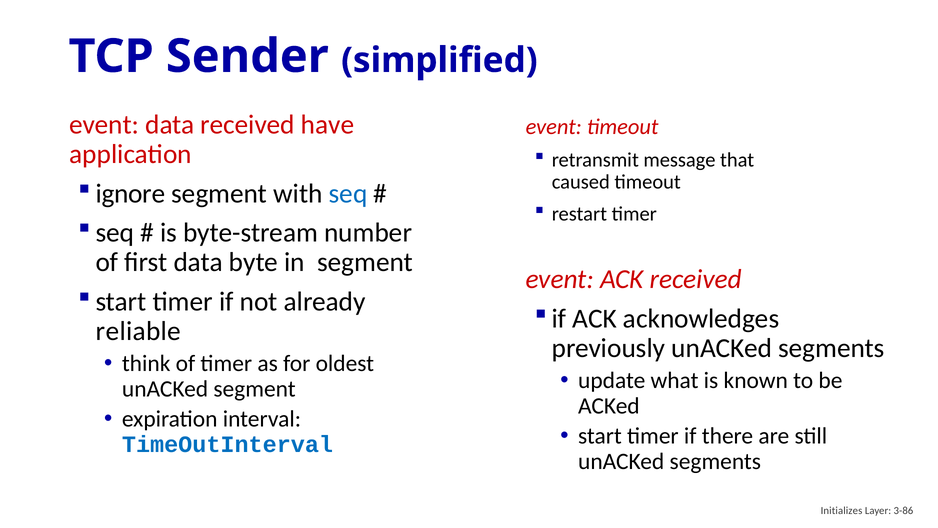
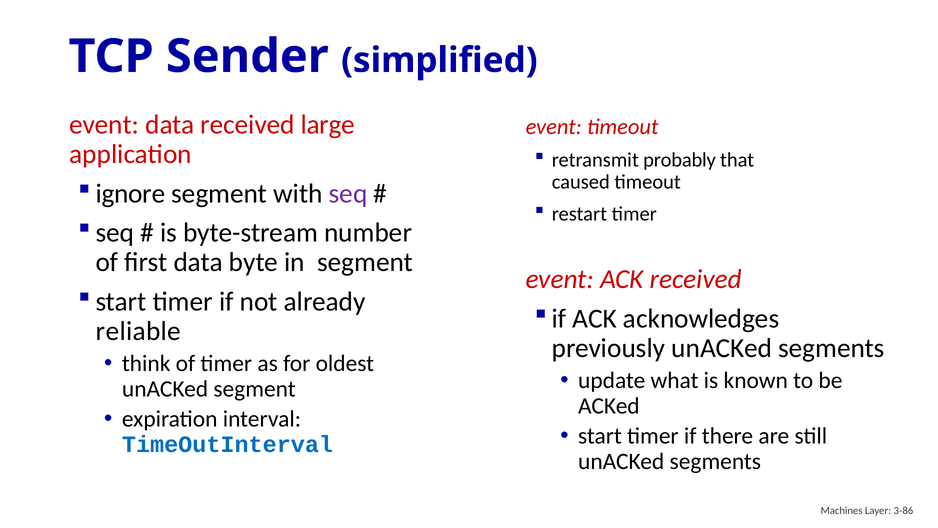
have: have -> large (328, 125)
message: message -> probably (680, 160)
seq colour: blue -> purple (348, 193)
Initializes: Initializes -> Machines (842, 510)
